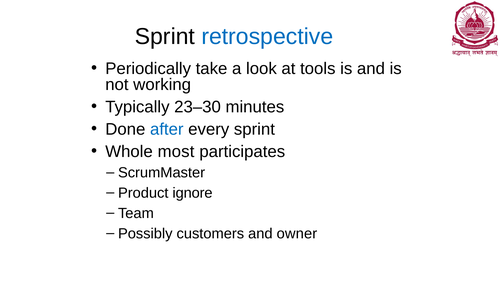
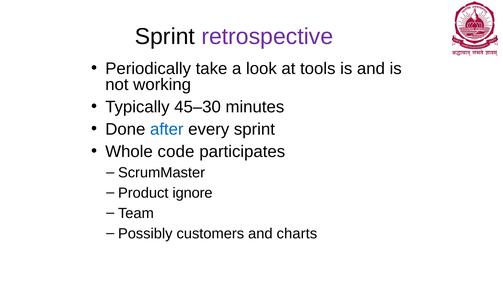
retrospective colour: blue -> purple (267, 37)
23–30: 23–30 -> 45–30 (198, 107)
most: most -> code (176, 151)
owner: owner -> charts (297, 234)
